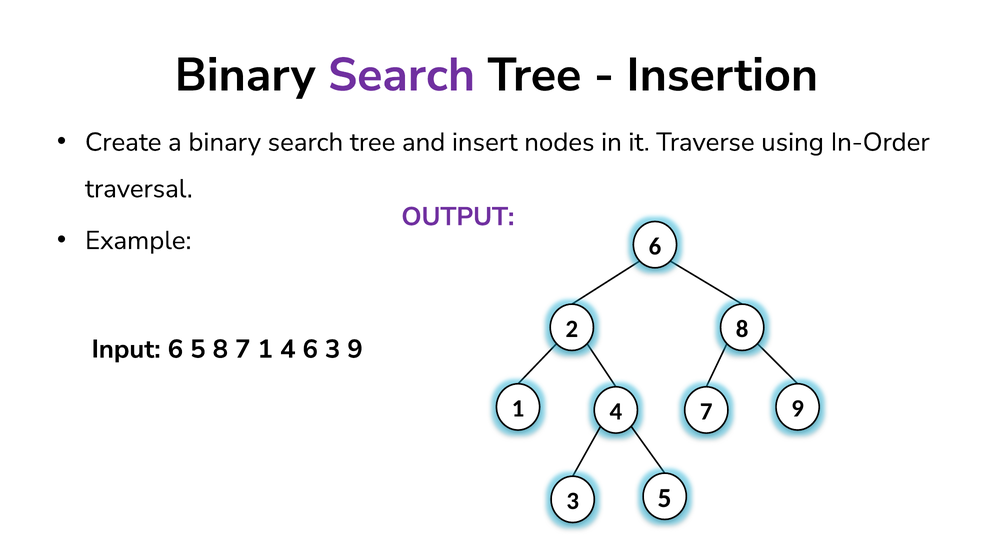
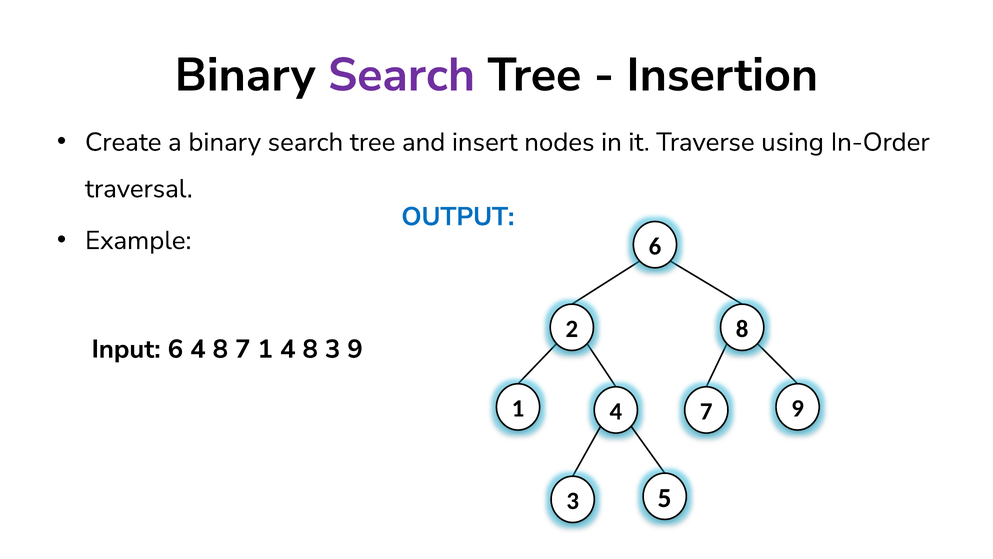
OUTPUT colour: purple -> blue (458, 216)
6 5: 5 -> 4 (198, 349)
1 4 6: 6 -> 8 (310, 349)
